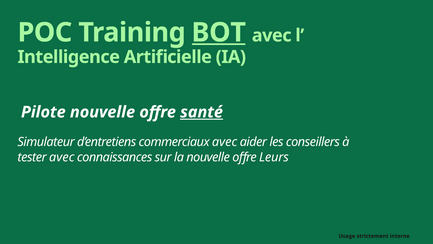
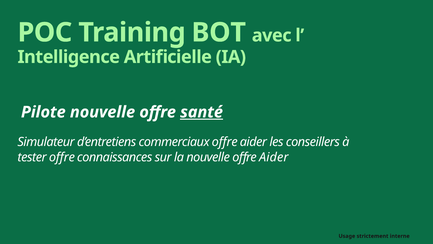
BOT underline: present -> none (219, 32)
commerciaux avec: avec -> offre (225, 142)
tester avec: avec -> offre (62, 157)
nouvelle offre Leurs: Leurs -> Aider (274, 157)
